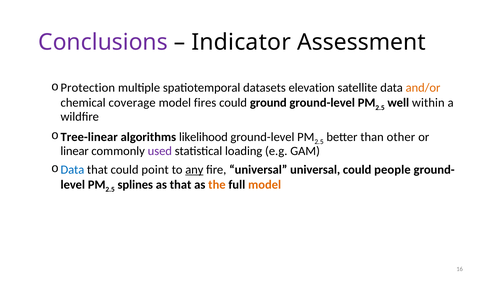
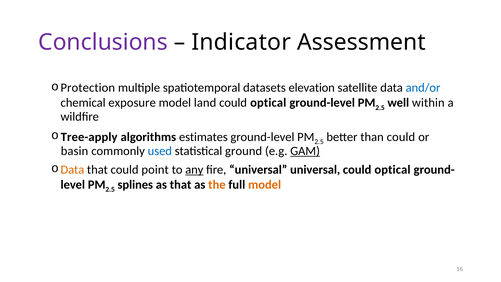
and/or colour: orange -> blue (423, 88)
coverage: coverage -> exposure (132, 103)
fires: fires -> land (205, 103)
ground: ground -> optical (268, 103)
Tree-linear: Tree-linear -> Tree-apply (89, 137)
likelihood: likelihood -> estimates (203, 137)
than other: other -> could (401, 137)
linear: linear -> basin (74, 151)
used colour: purple -> blue (160, 151)
loading: loading -> ground (244, 151)
GAM underline: none -> present (305, 151)
Data colour: blue -> orange (72, 170)
people: people -> optical (392, 170)
